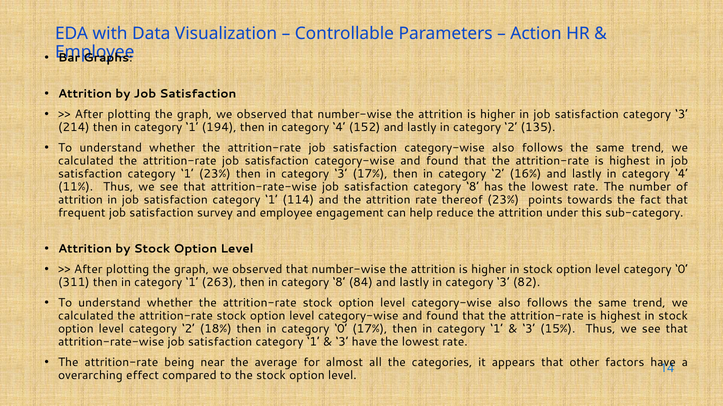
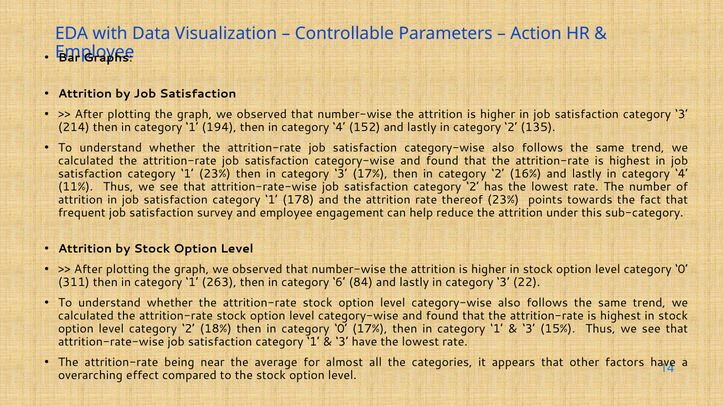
satisfaction category 8: 8 -> 2 (473, 187)
114: 114 -> 178 (298, 200)
in category 8: 8 -> 6 (339, 283)
82: 82 -> 22 (527, 283)
